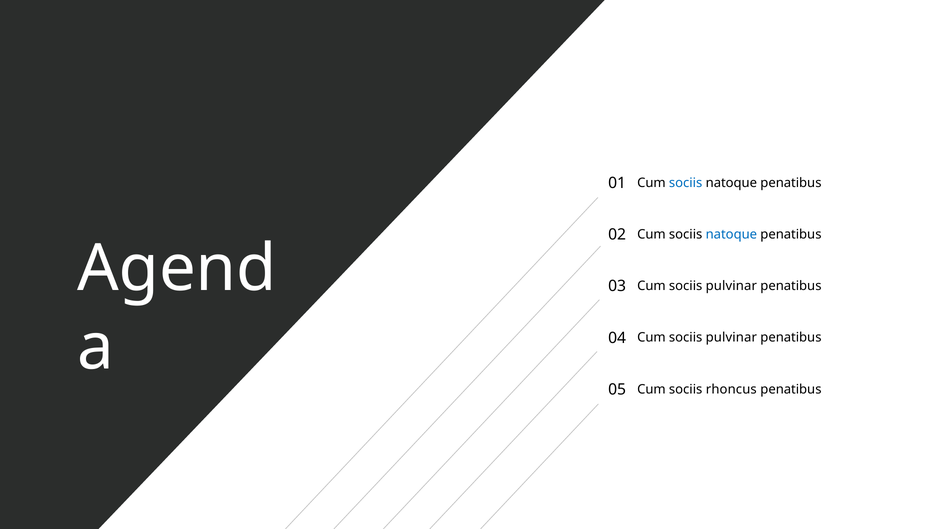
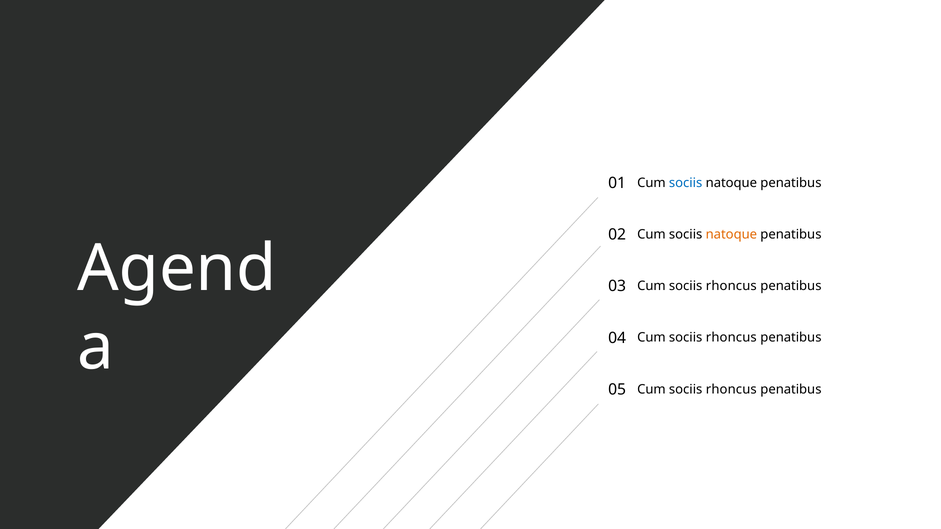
natoque colour: blue -> orange (731, 235)
pulvinar: pulvinar -> rhoncus (731, 286)
pulvinar: pulvinar -> rhoncus (731, 338)
